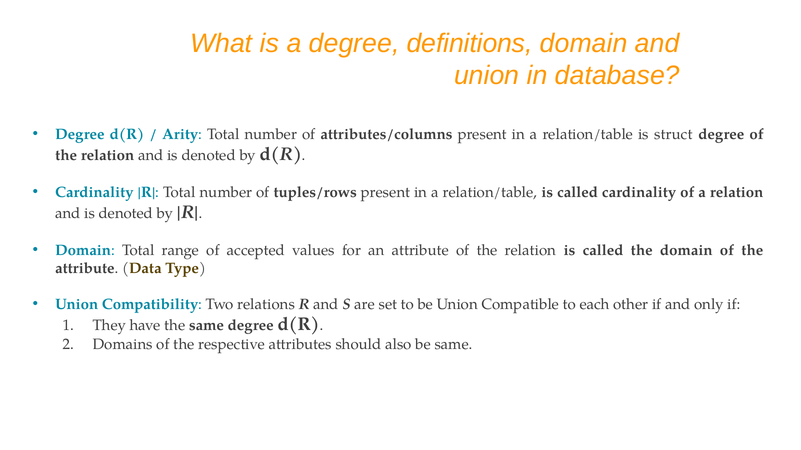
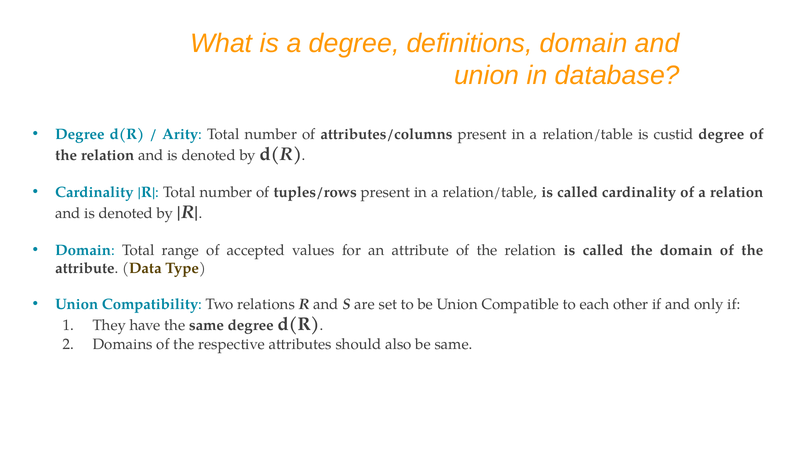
struct: struct -> custid (674, 134)
